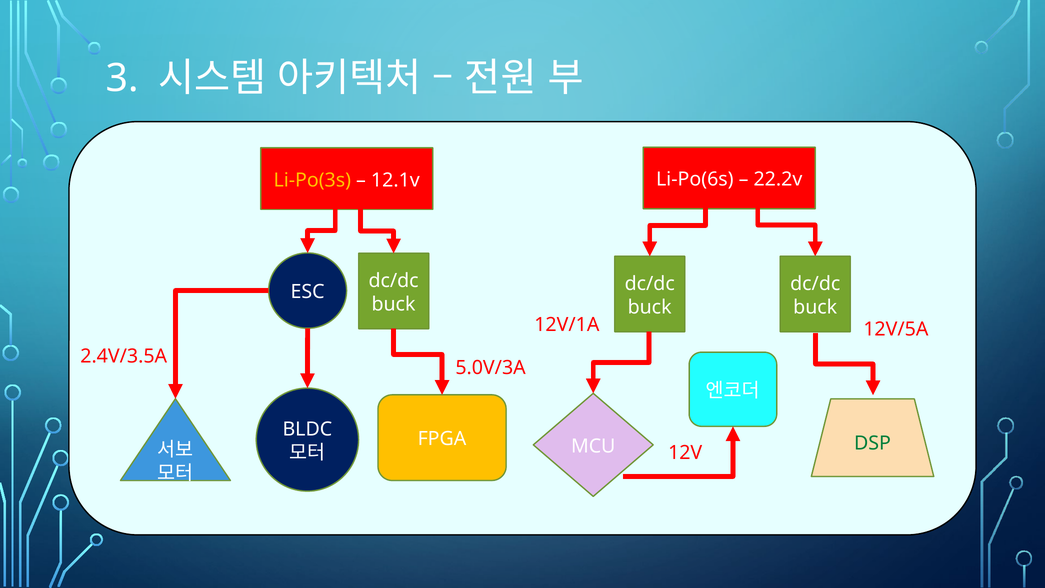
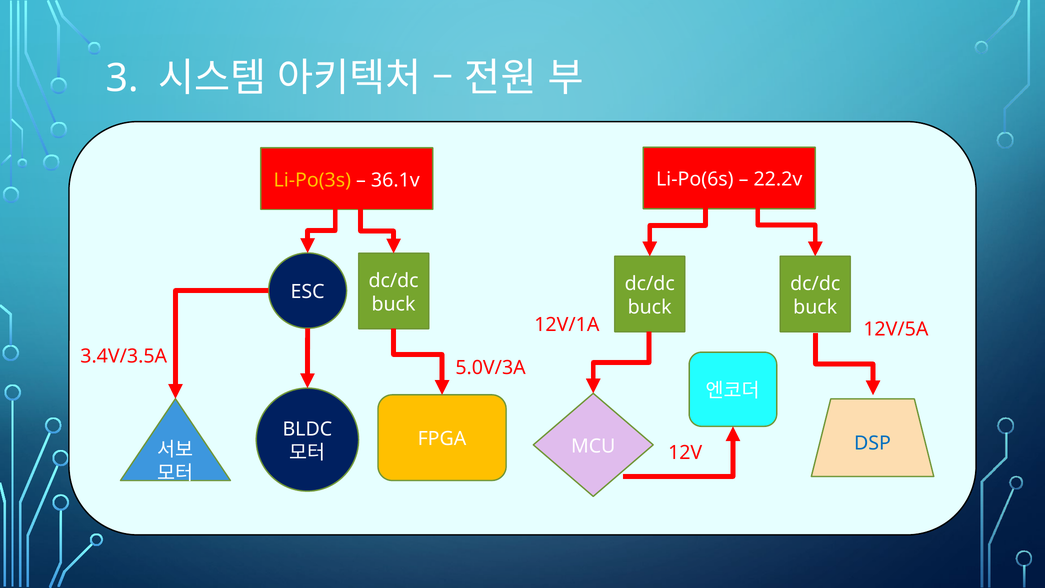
12.1v: 12.1v -> 36.1v (395, 180)
2.4V/3.5A: 2.4V/3.5A -> 3.4V/3.5A (124, 356)
DSP colour: green -> blue (873, 443)
